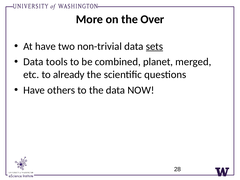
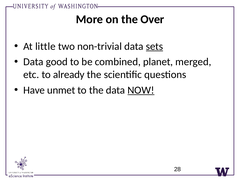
At have: have -> little (45, 46)
tools: tools -> good (57, 62)
others: others -> unmet (61, 90)
NOW underline: none -> present (141, 90)
